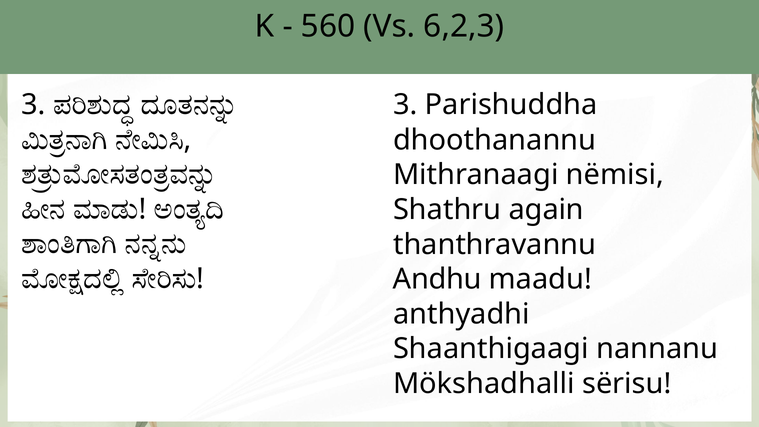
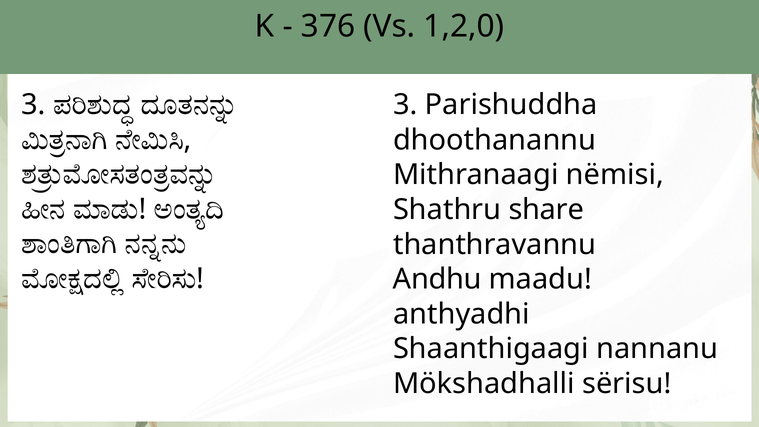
560: 560 -> 376 (328, 26)
6,2,3: 6,2,3 -> 1,2,0 (464, 26)
again: again -> share (546, 210)
